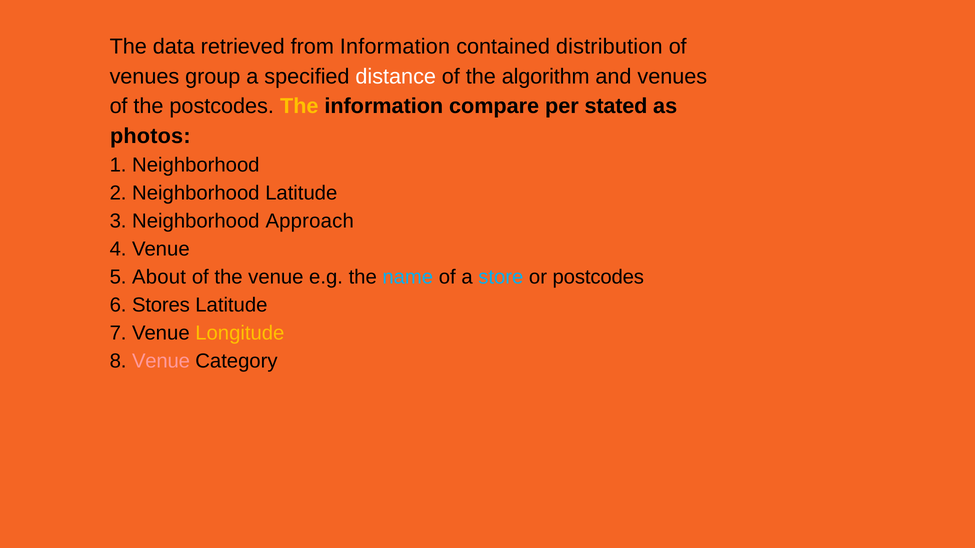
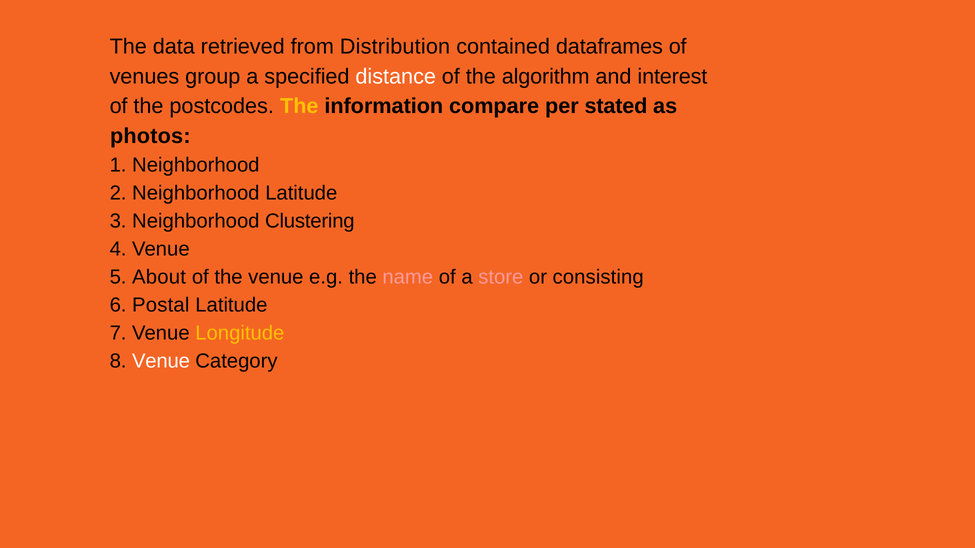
from Information: Information -> Distribution (395, 47)
distribution: distribution -> dataframes (609, 47)
and venues: venues -> interest (672, 77)
Approach: Approach -> Clustering (310, 221)
name colour: light blue -> pink (408, 277)
store colour: light blue -> pink (501, 277)
or postcodes: postcodes -> consisting (598, 277)
Stores: Stores -> Postal (161, 305)
Venue colour: pink -> white (161, 361)
